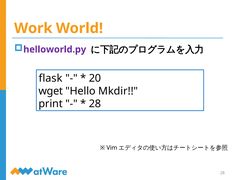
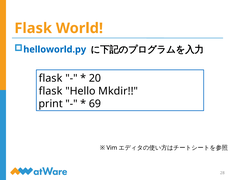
Work: Work -> Flask (33, 28)
helloworld.py colour: purple -> blue (55, 49)
wget: wget -> flask (51, 91)
28: 28 -> 69 (95, 103)
